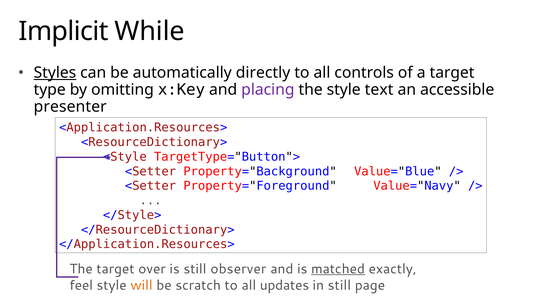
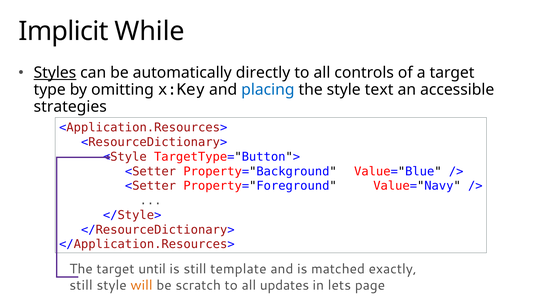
placing colour: purple -> blue (268, 90)
presenter: presenter -> strategies (70, 107)
over: over -> until (152, 269)
observer: observer -> template (238, 269)
matched underline: present -> none (338, 269)
feel: feel -> still (81, 285)
in still: still -> lets (339, 285)
